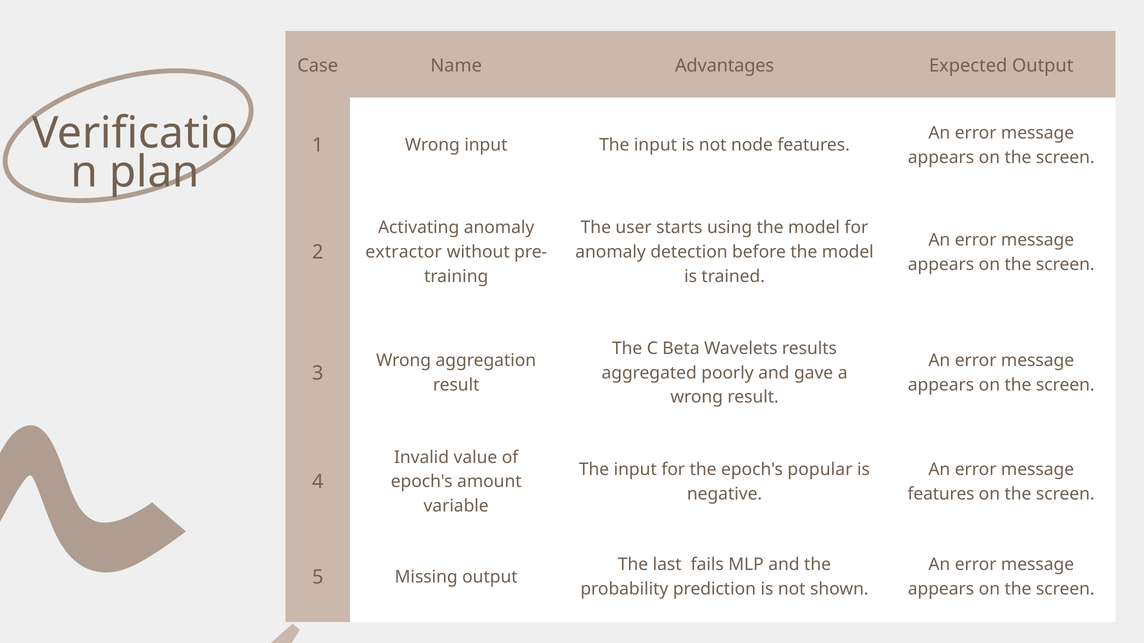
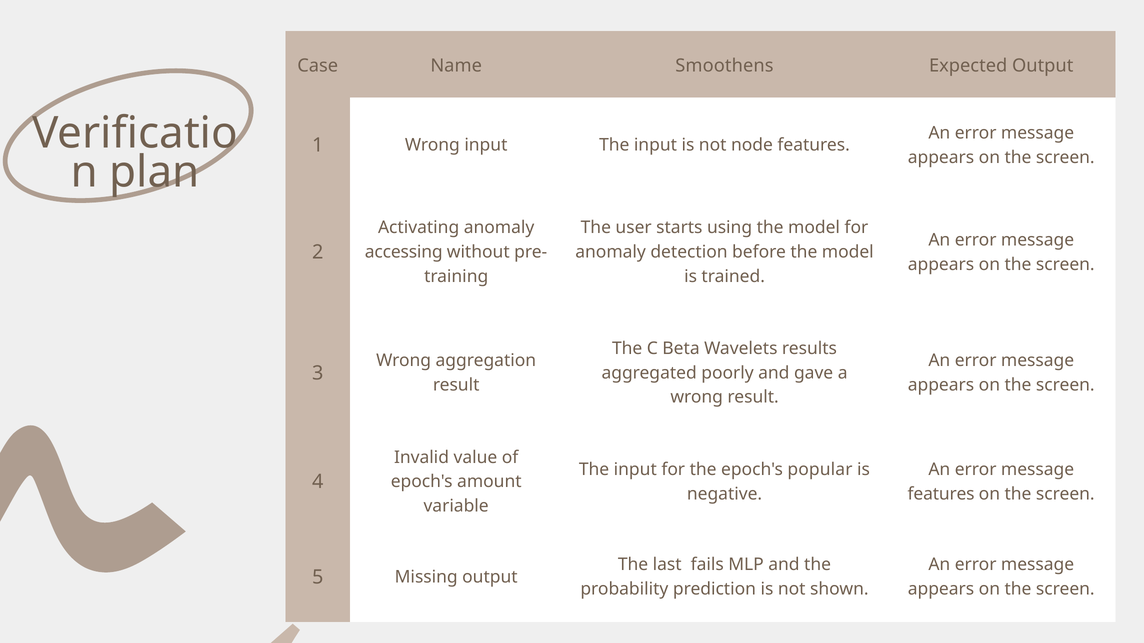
Advantages: Advantages -> Smoothens (724, 66)
extractor: extractor -> accessing (404, 252)
